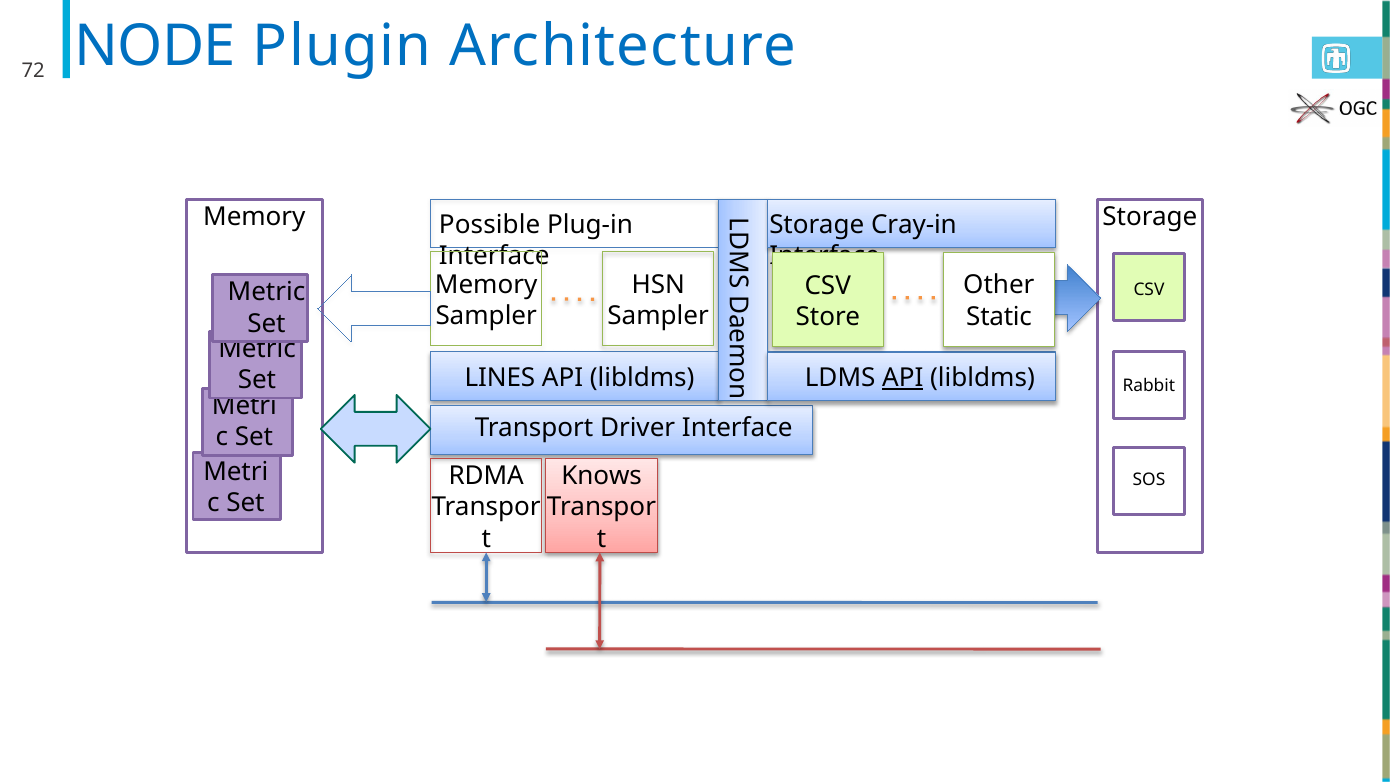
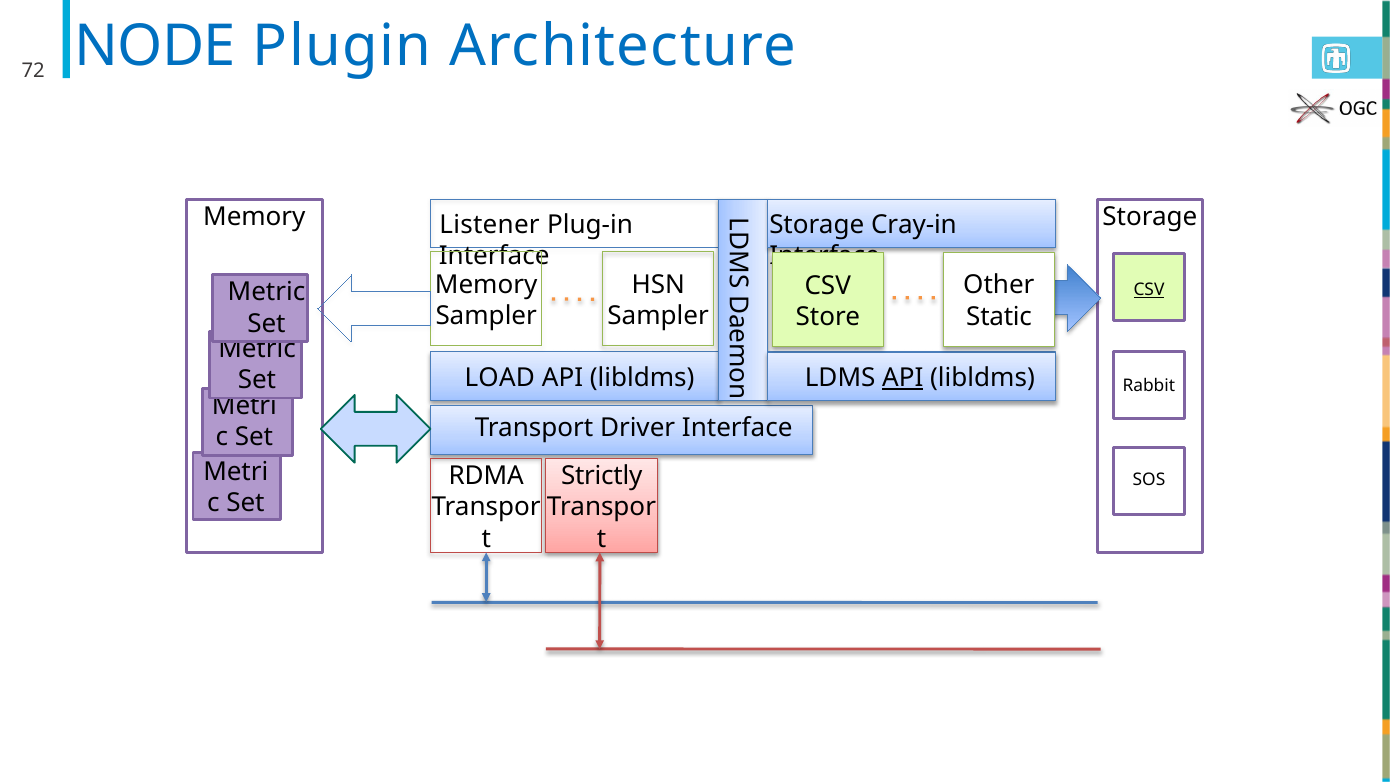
Possible: Possible -> Listener (490, 225)
CSV underline: none -> present (1149, 290)
LINES: LINES -> LOAD (500, 378)
Knows: Knows -> Strictly (602, 476)
